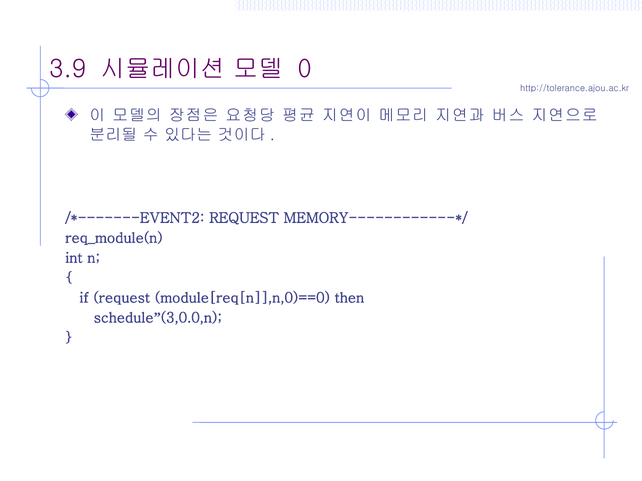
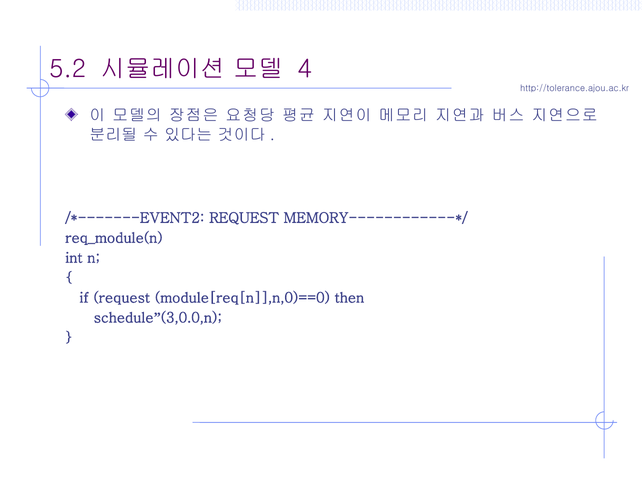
3.9: 3.9 -> 5.2 (68, 69)
0: 0 -> 4 (305, 69)
